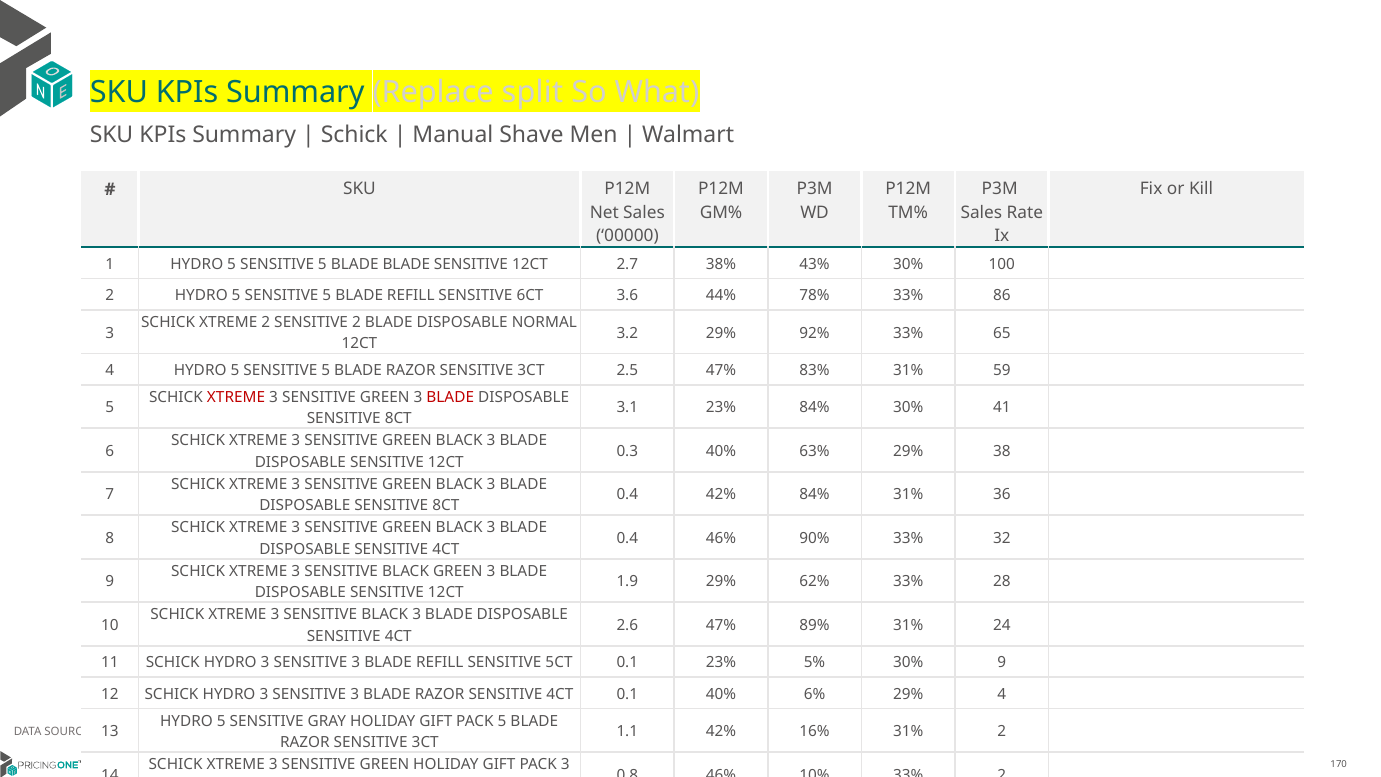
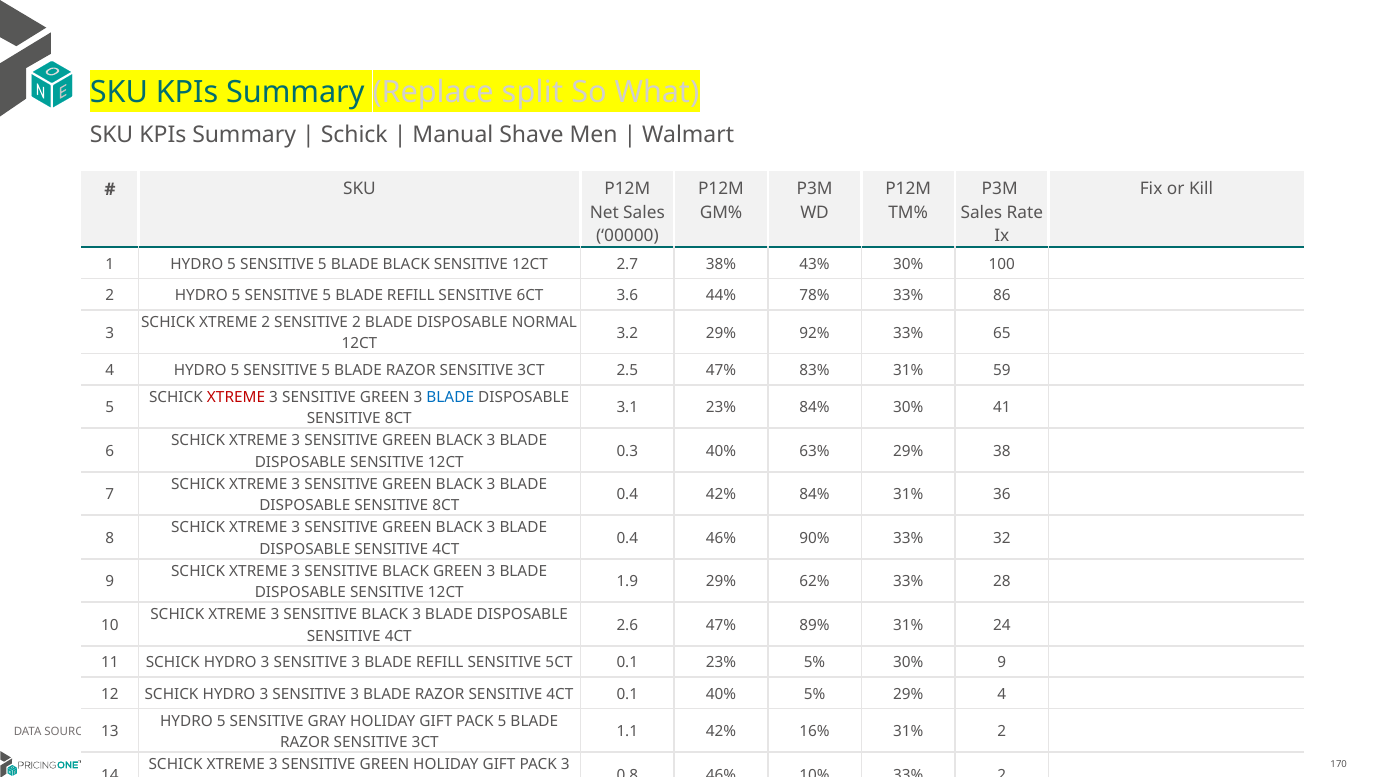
BLADE BLADE: BLADE -> BLACK (406, 264)
BLADE colour: red -> blue (450, 397)
40% 6%: 6% -> 5% (815, 694)
